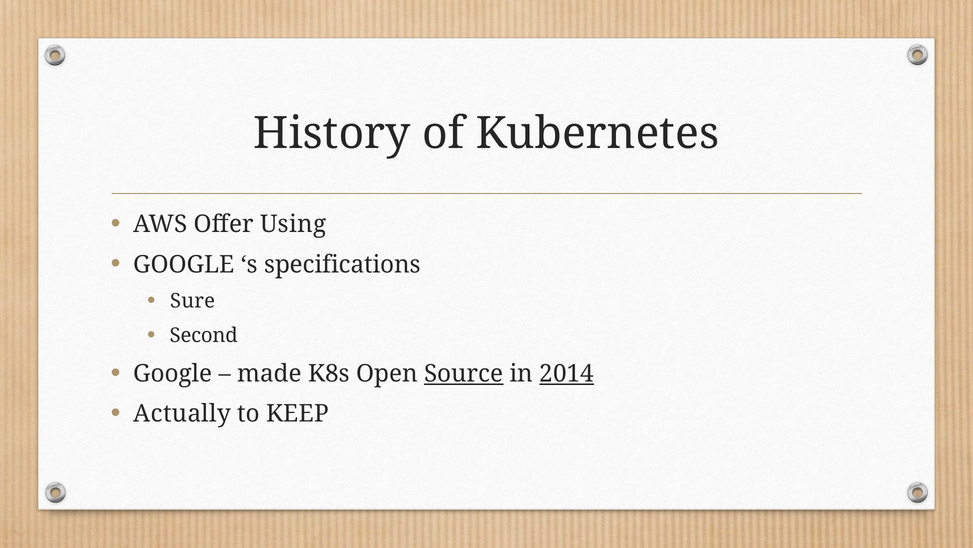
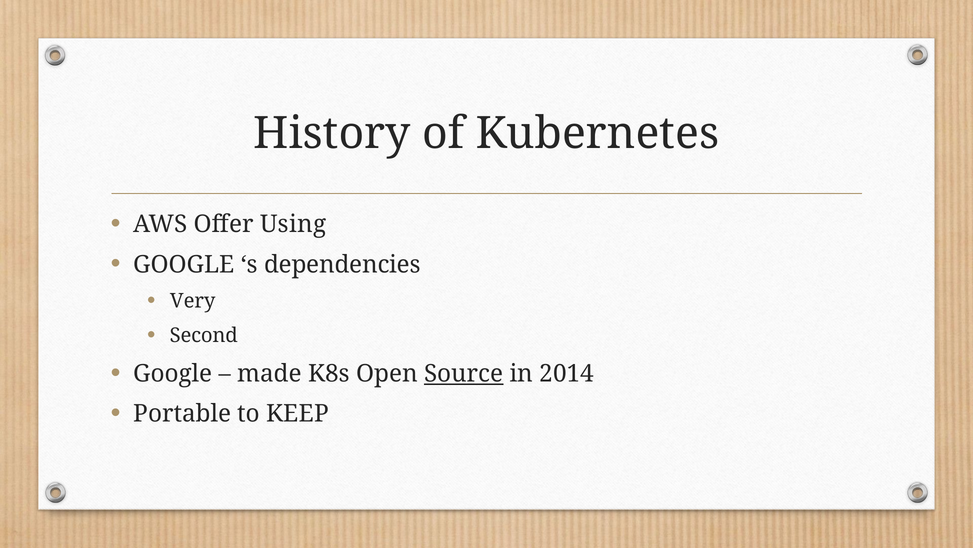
specifications: specifications -> dependencies (342, 264)
Sure: Sure -> Very (193, 301)
2014 underline: present -> none (567, 373)
Actually: Actually -> Portable (182, 413)
